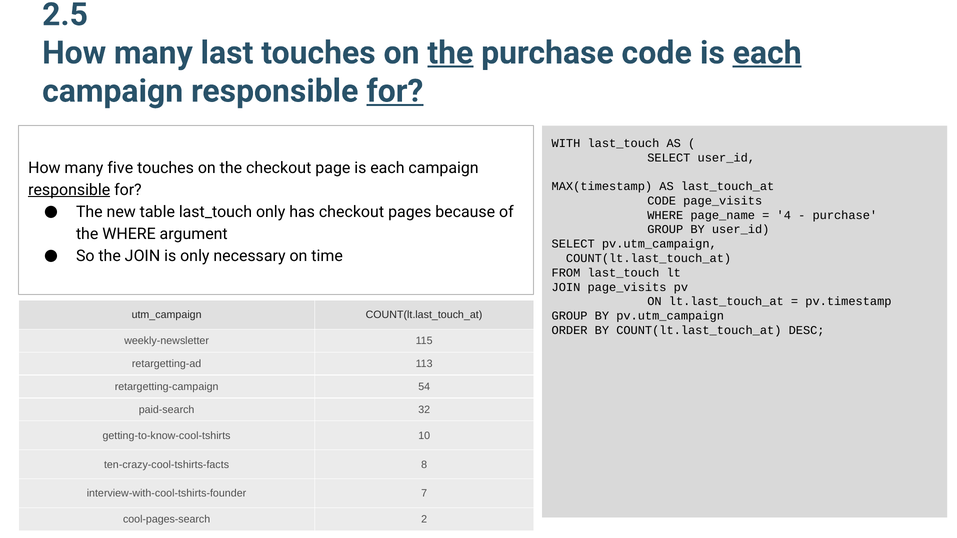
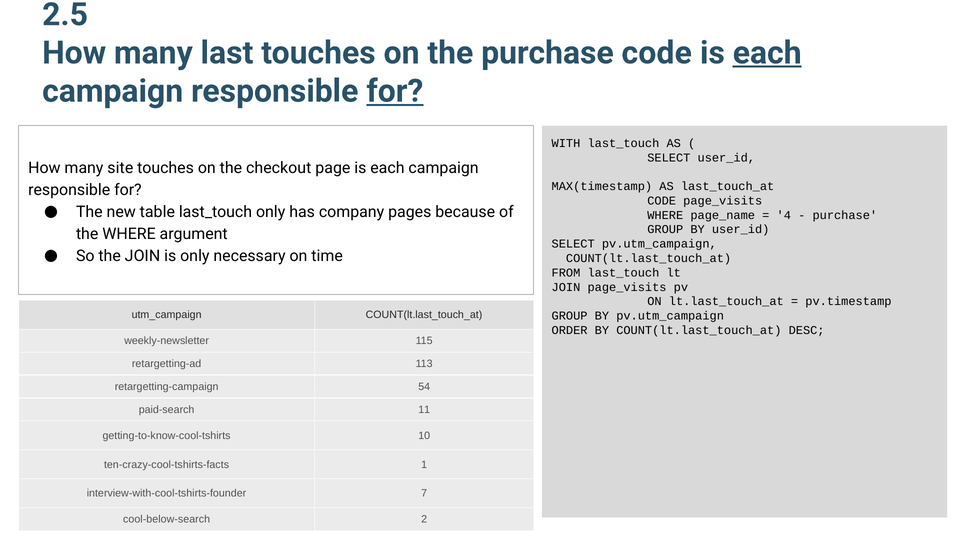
the underline: present -> none (450, 53)
five: five -> site (120, 168)
responsible underline: present -> none (69, 190)
has checkout: checkout -> company (352, 212)
32: 32 -> 11 (424, 410)
8: 8 -> 1 (424, 465)
cool-pages-search: cool-pages-search -> cool-below-search (167, 520)
